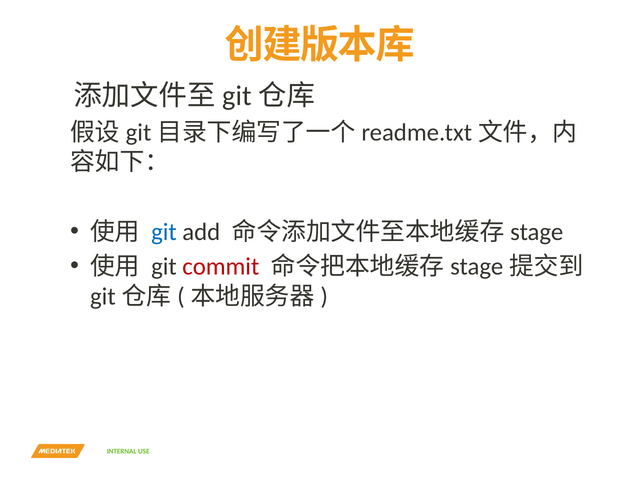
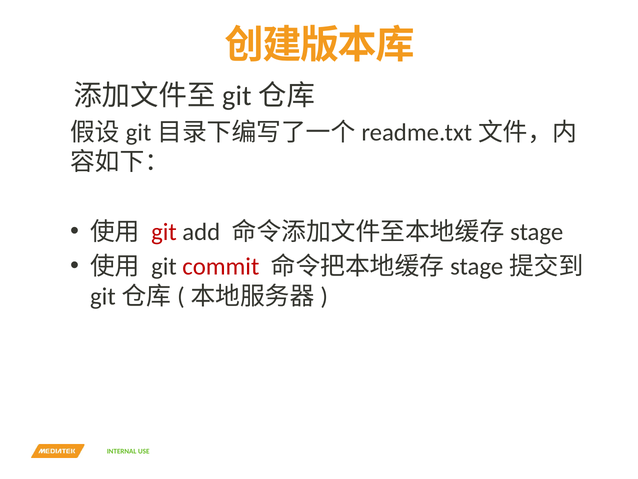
git colour: blue -> red (164, 232)
